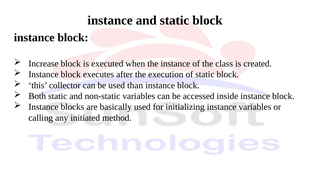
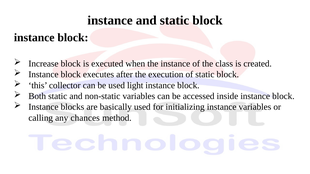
than: than -> light (135, 85)
initiated: initiated -> chances (85, 118)
